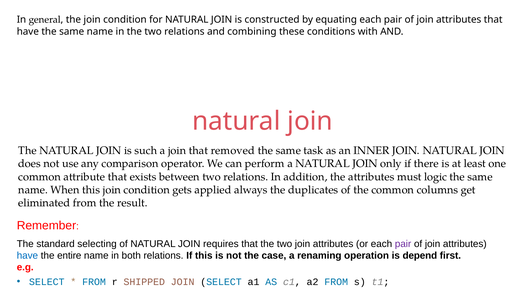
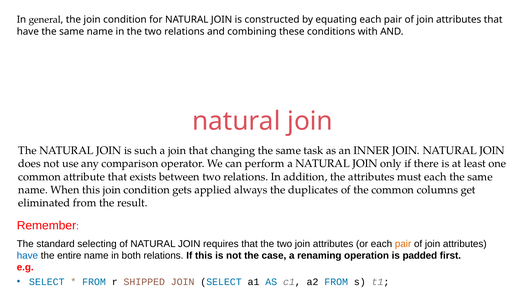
removed: removed -> changing (233, 151)
must logic: logic -> each (435, 177)
pair colour: purple -> orange (403, 244)
depend: depend -> padded (420, 256)
